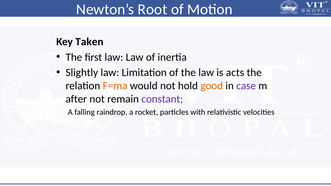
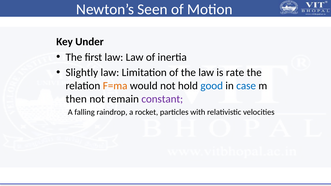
Root: Root -> Seen (153, 9)
Taken: Taken -> Under (89, 42)
acts: acts -> rate (235, 73)
good colour: orange -> blue (212, 86)
case colour: purple -> blue (246, 86)
after: after -> then (76, 99)
